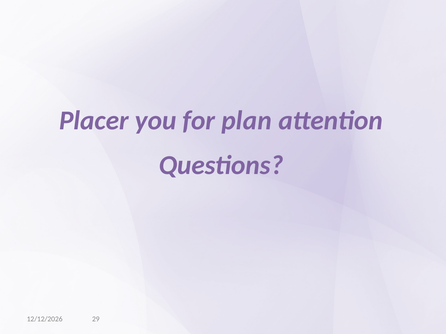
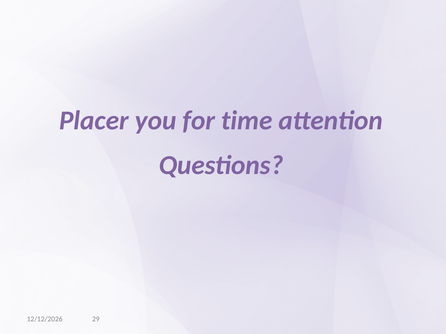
plan: plan -> time (247, 121)
